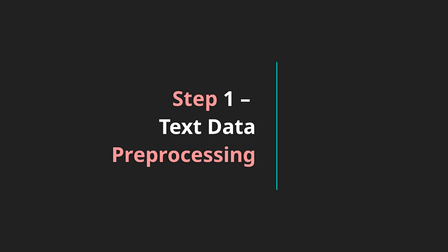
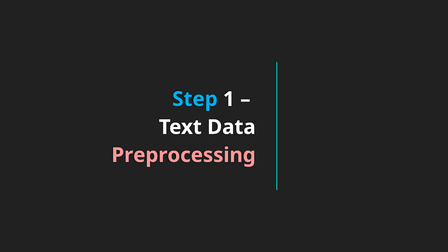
Step colour: pink -> light blue (195, 99)
